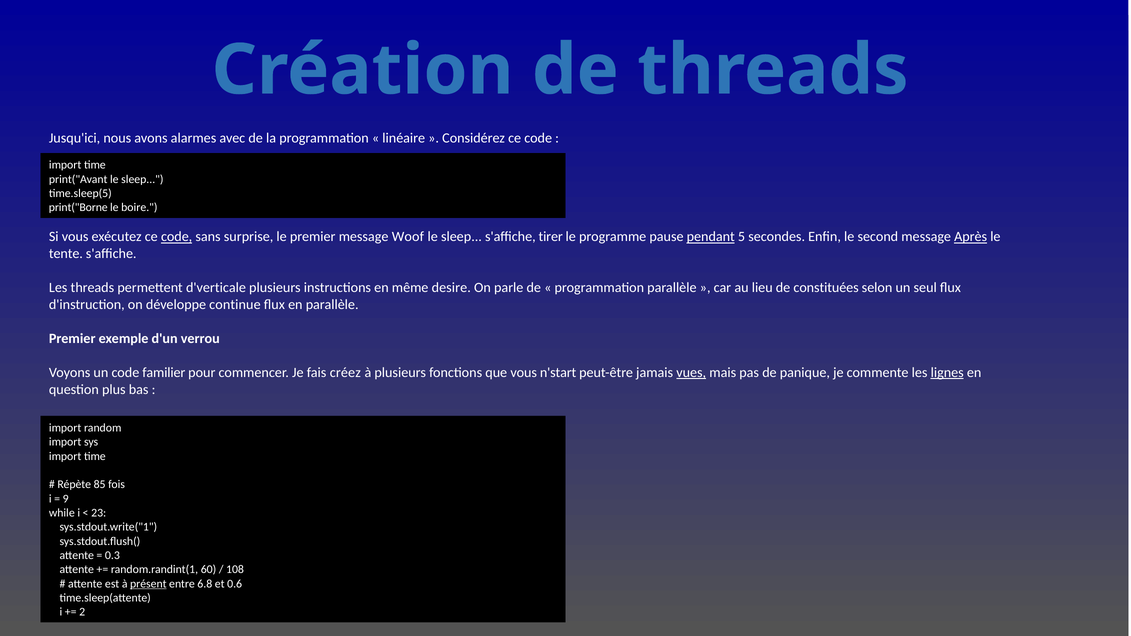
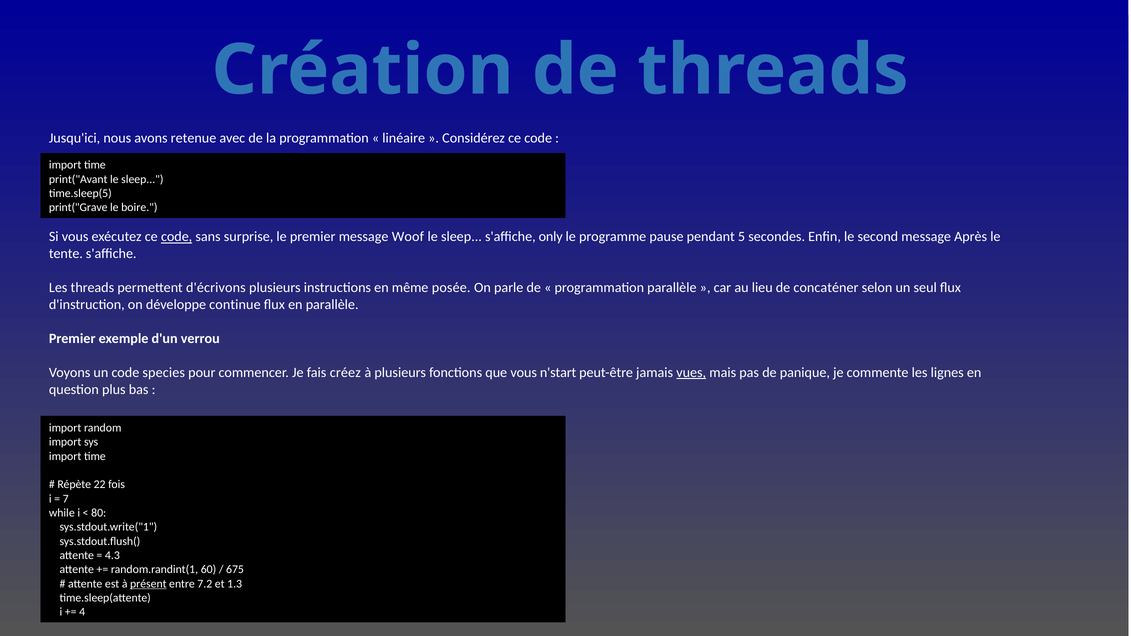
alarmes: alarmes -> retenue (194, 138)
print("Borne: print("Borne -> print("Grave (78, 208)
tirer: tirer -> only (551, 237)
pendant underline: present -> none (711, 237)
Après underline: present -> none (971, 237)
d'verticale: d'verticale -> d'écrivons (216, 288)
desire: desire -> posée (451, 288)
constituées: constituées -> concaténer (826, 288)
familier: familier -> species (164, 373)
lignes underline: present -> none (947, 373)
85: 85 -> 22 (100, 485)
9: 9 -> 7 (66, 499)
23: 23 -> 80 (99, 513)
0.3: 0.3 -> 4.3 (112, 555)
108: 108 -> 675 (235, 570)
6.8: 6.8 -> 7.2 (205, 584)
0.6: 0.6 -> 1.3 (235, 584)
2: 2 -> 4 (82, 612)
